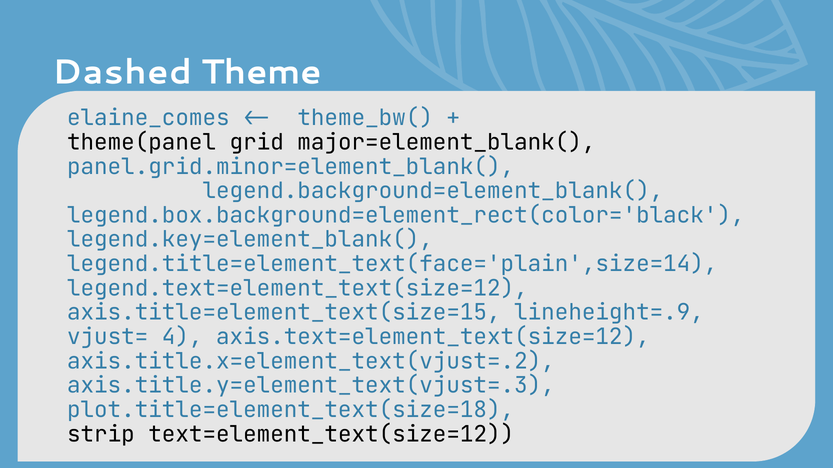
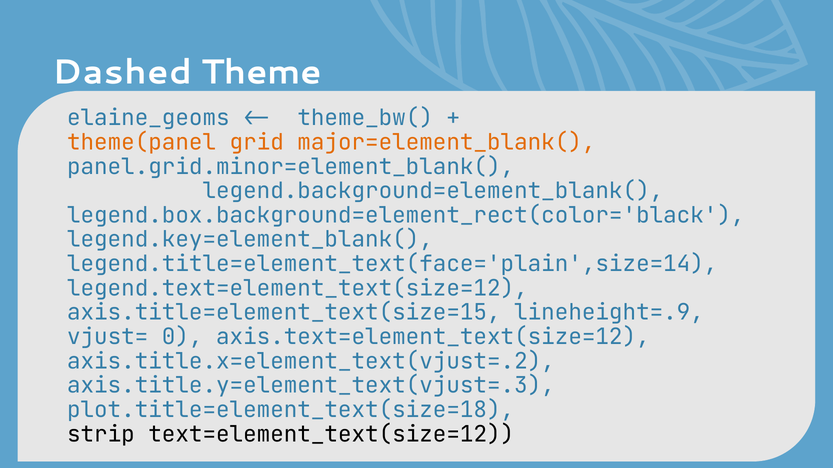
elaine_comes: elaine_comes -> elaine_geoms (148, 118)
theme(panel.grid.major=element_blank( colour: black -> orange (331, 142)
vjust=.4: vjust=.4 -> vjust=.0 (135, 337)
